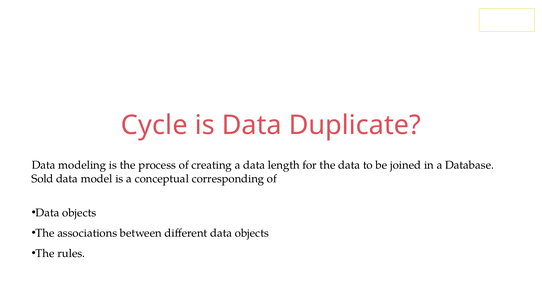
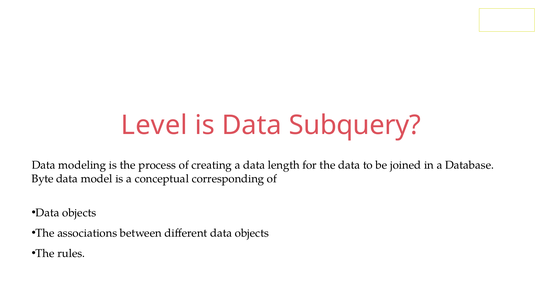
Cycle: Cycle -> Level (154, 125)
Duplicate: Duplicate -> Subquery (355, 125)
Sold: Sold -> Byte (43, 179)
